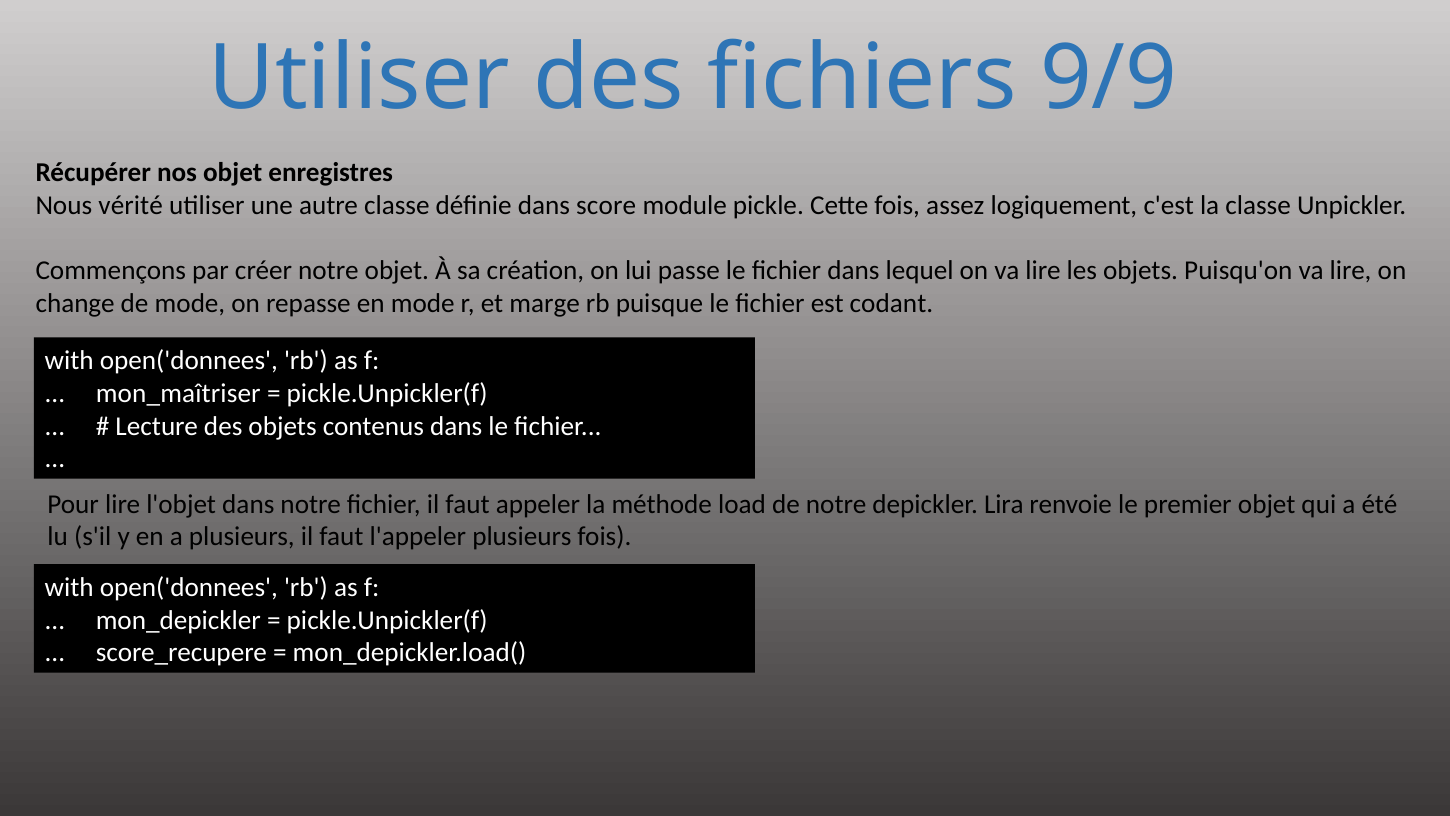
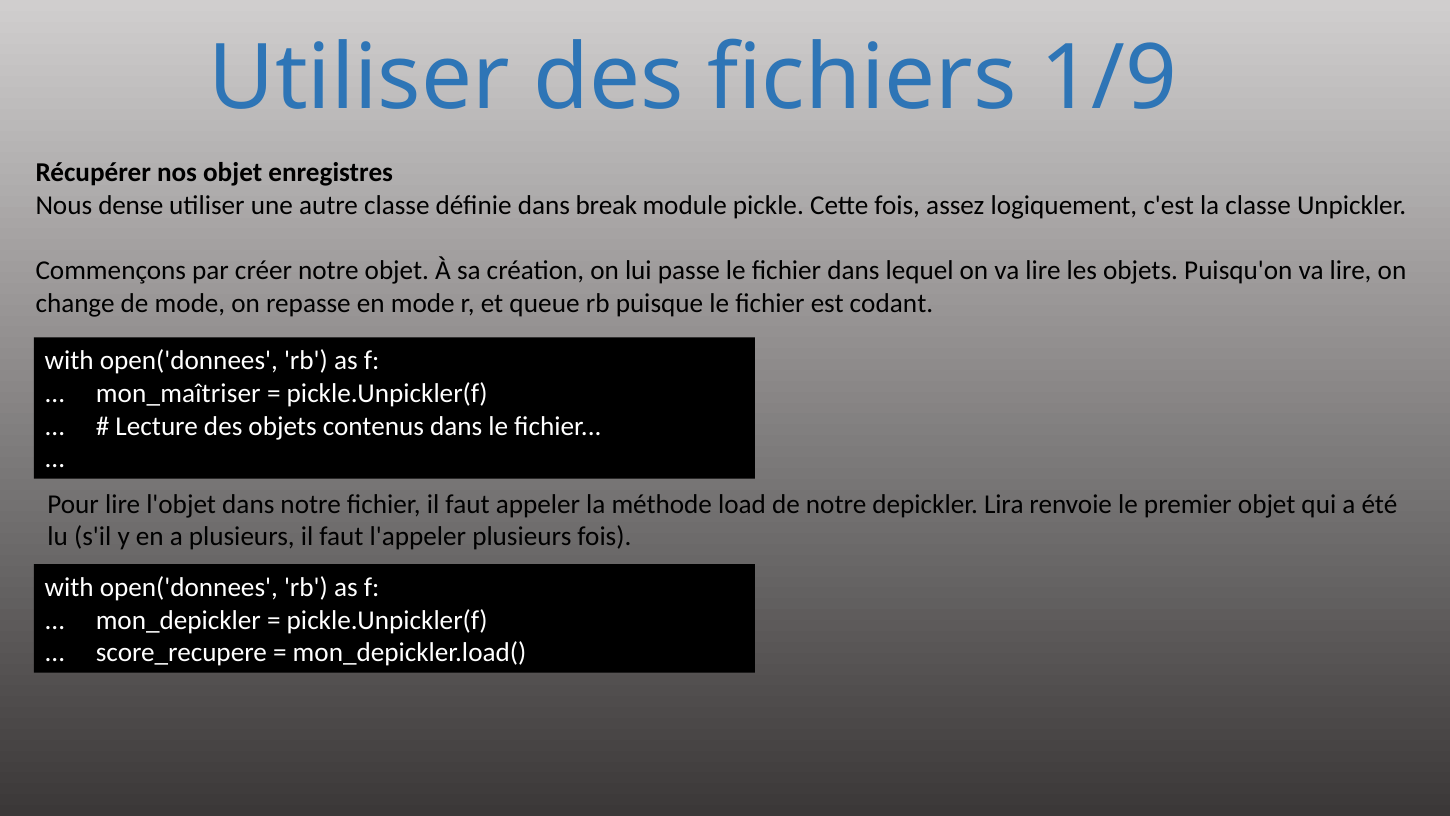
9/9: 9/9 -> 1/9 (1109, 78)
vérité: vérité -> dense (131, 205)
score: score -> break (606, 205)
marge: marge -> queue (545, 303)
